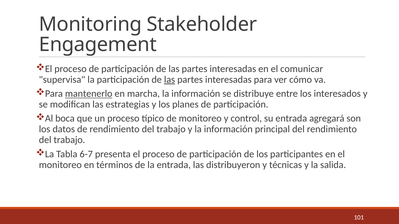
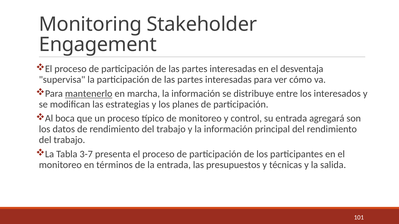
comunicar: comunicar -> desventaja (302, 69)
las underline: present -> none (170, 80)
6-7: 6-7 -> 3-7 (86, 154)
distribuyeron: distribuyeron -> presupuestos (233, 165)
